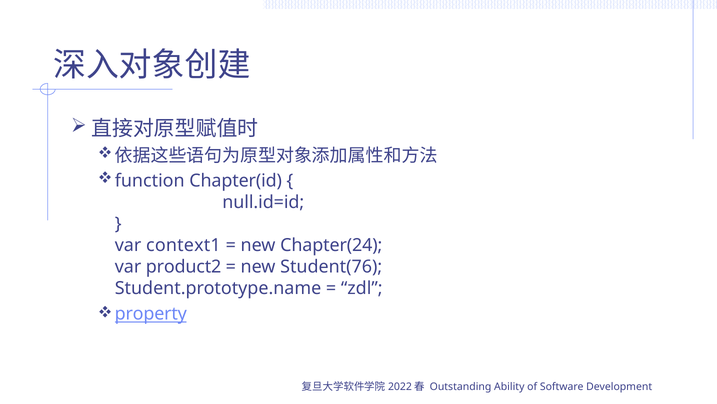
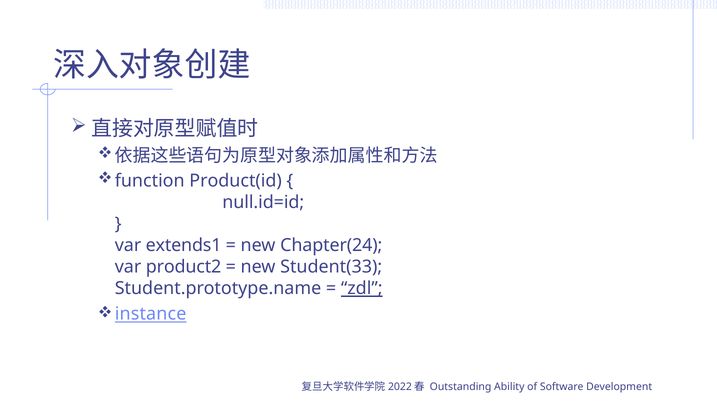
Chapter(id: Chapter(id -> Product(id (236, 181)
context1: context1 -> extends1 (184, 245)
Student(76: Student(76 -> Student(33 (331, 267)
zdl underline: none -> present (362, 288)
property: property -> instance (151, 313)
